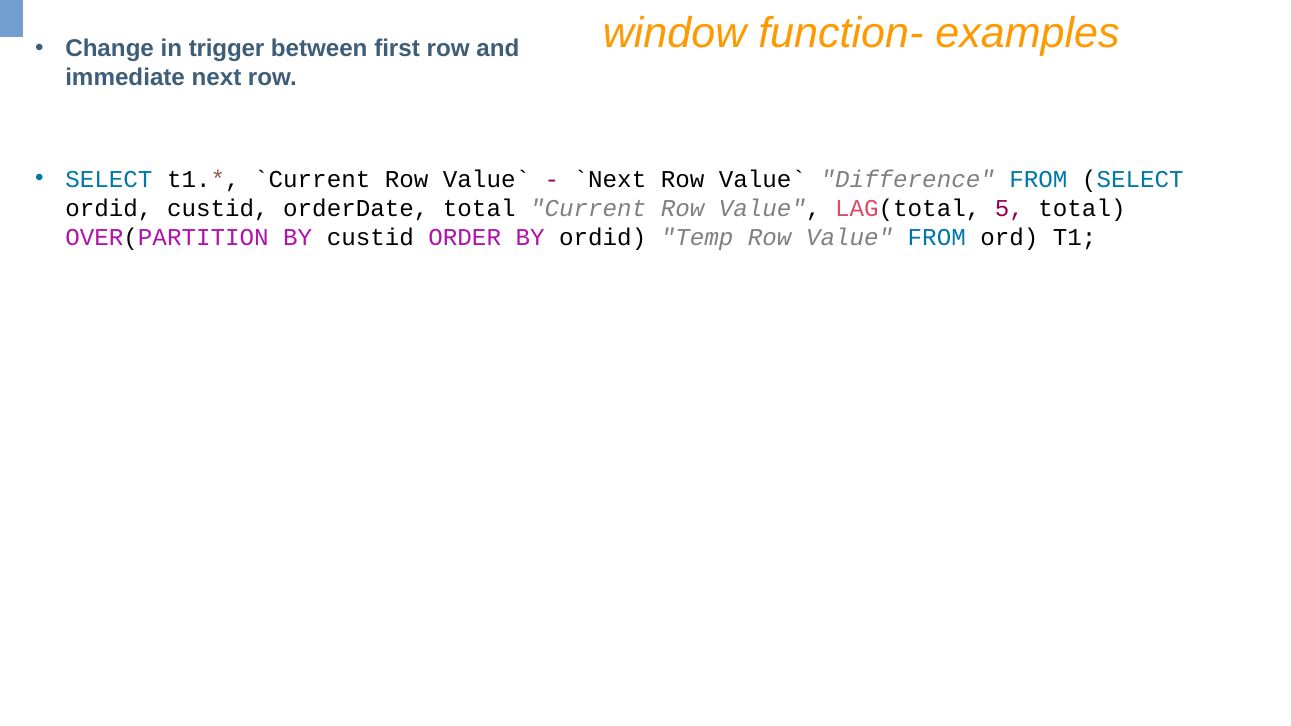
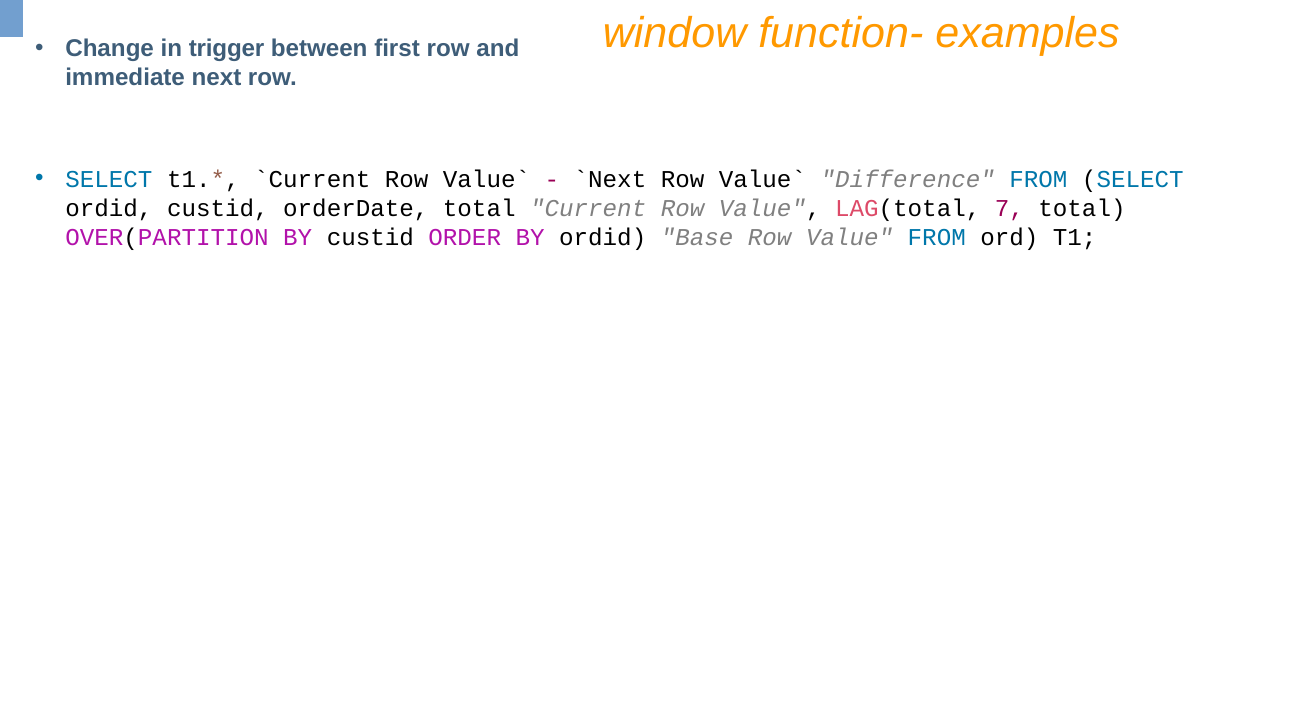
5: 5 -> 7 (1009, 208)
Temp: Temp -> Base (697, 237)
